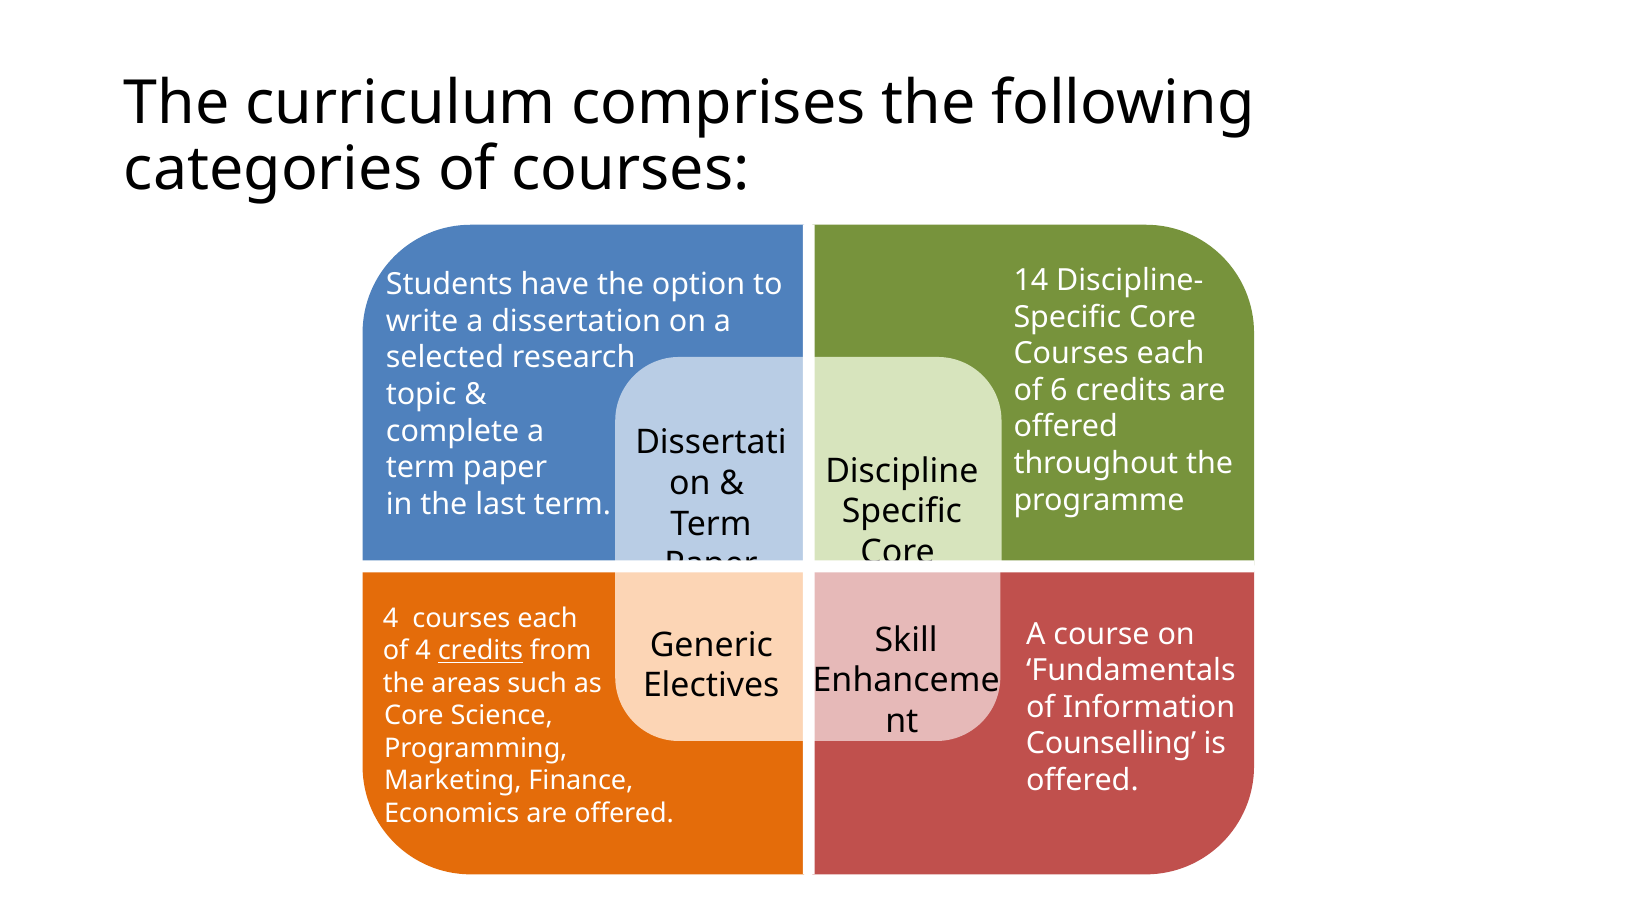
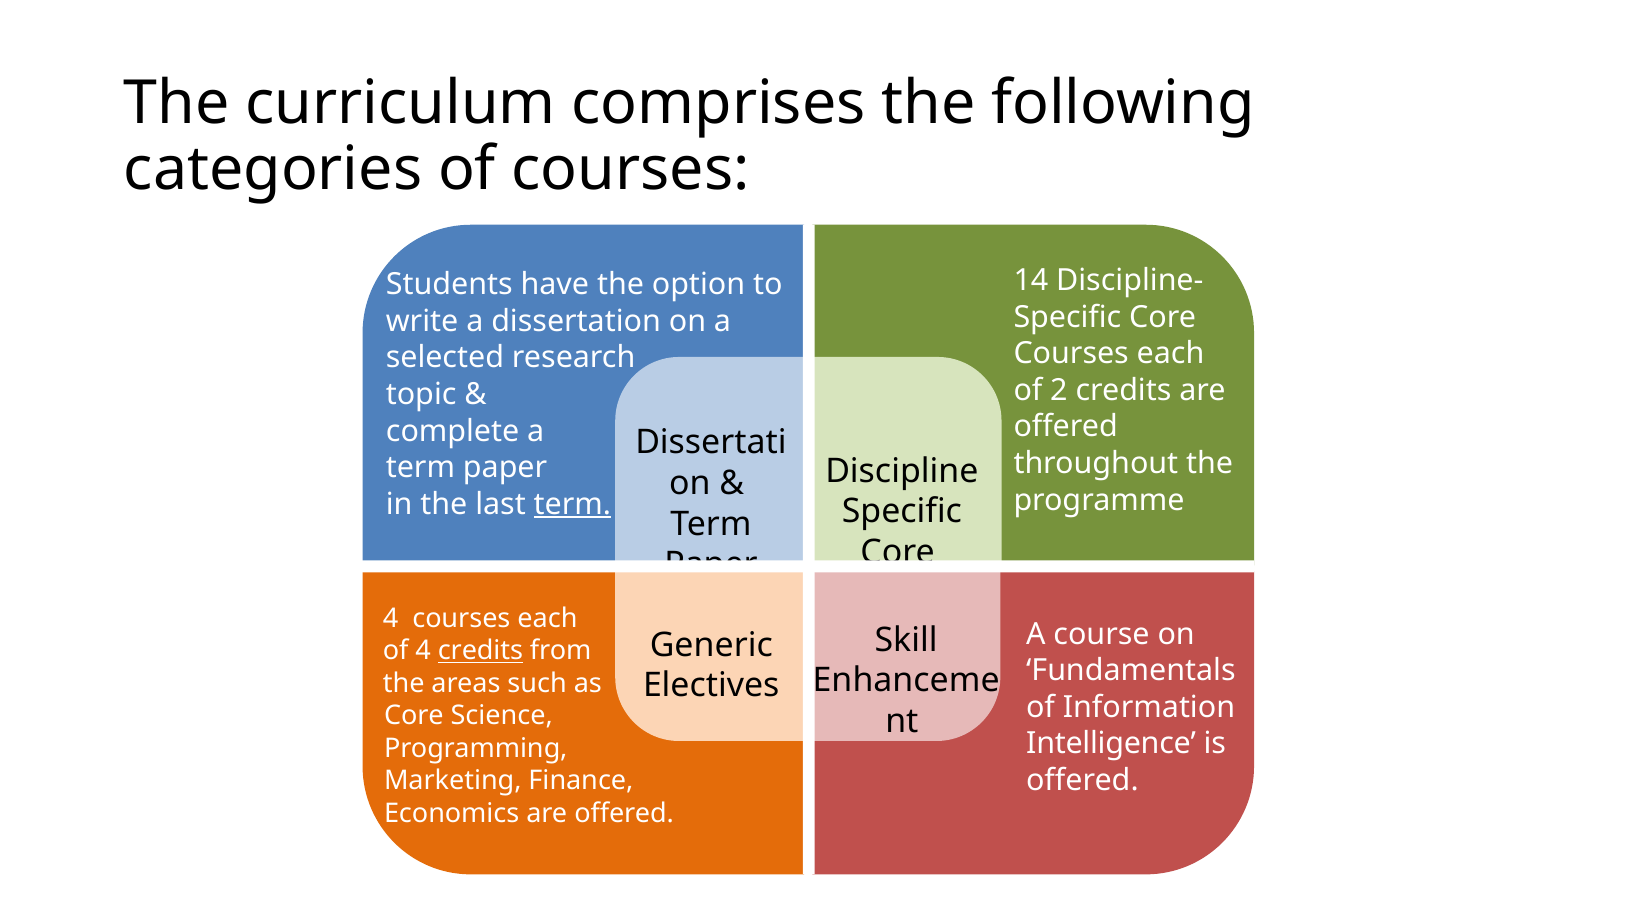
6: 6 -> 2 (1059, 390)
term underline: none -> present (572, 504)
Counselling: Counselling -> Intelligence (1111, 744)
